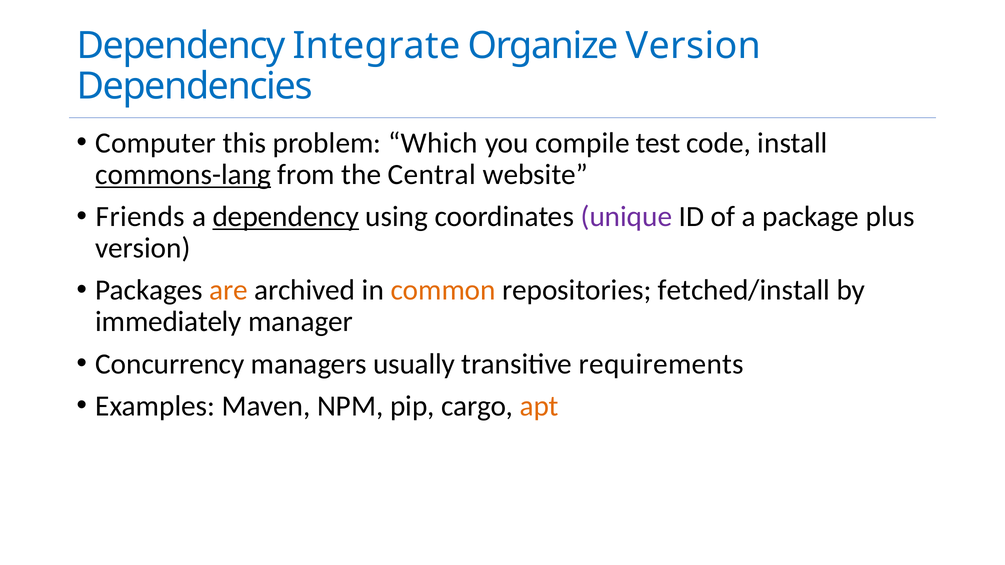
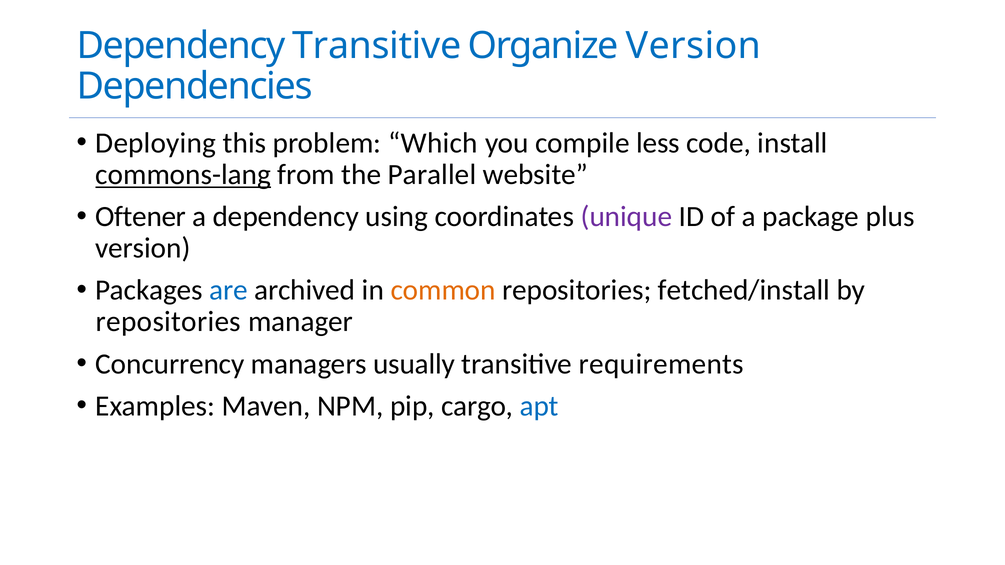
Dependency Integrate: Integrate -> Transitive (377, 46)
Computer: Computer -> Deploying (156, 143)
test: test -> less (658, 143)
Central: Central -> Parallel (432, 175)
Friends: Friends -> Oftener (141, 217)
dependency underline: present -> none (286, 217)
are colour: orange -> blue (229, 290)
immediately: immediately -> repositories (168, 322)
apt colour: orange -> blue (539, 406)
